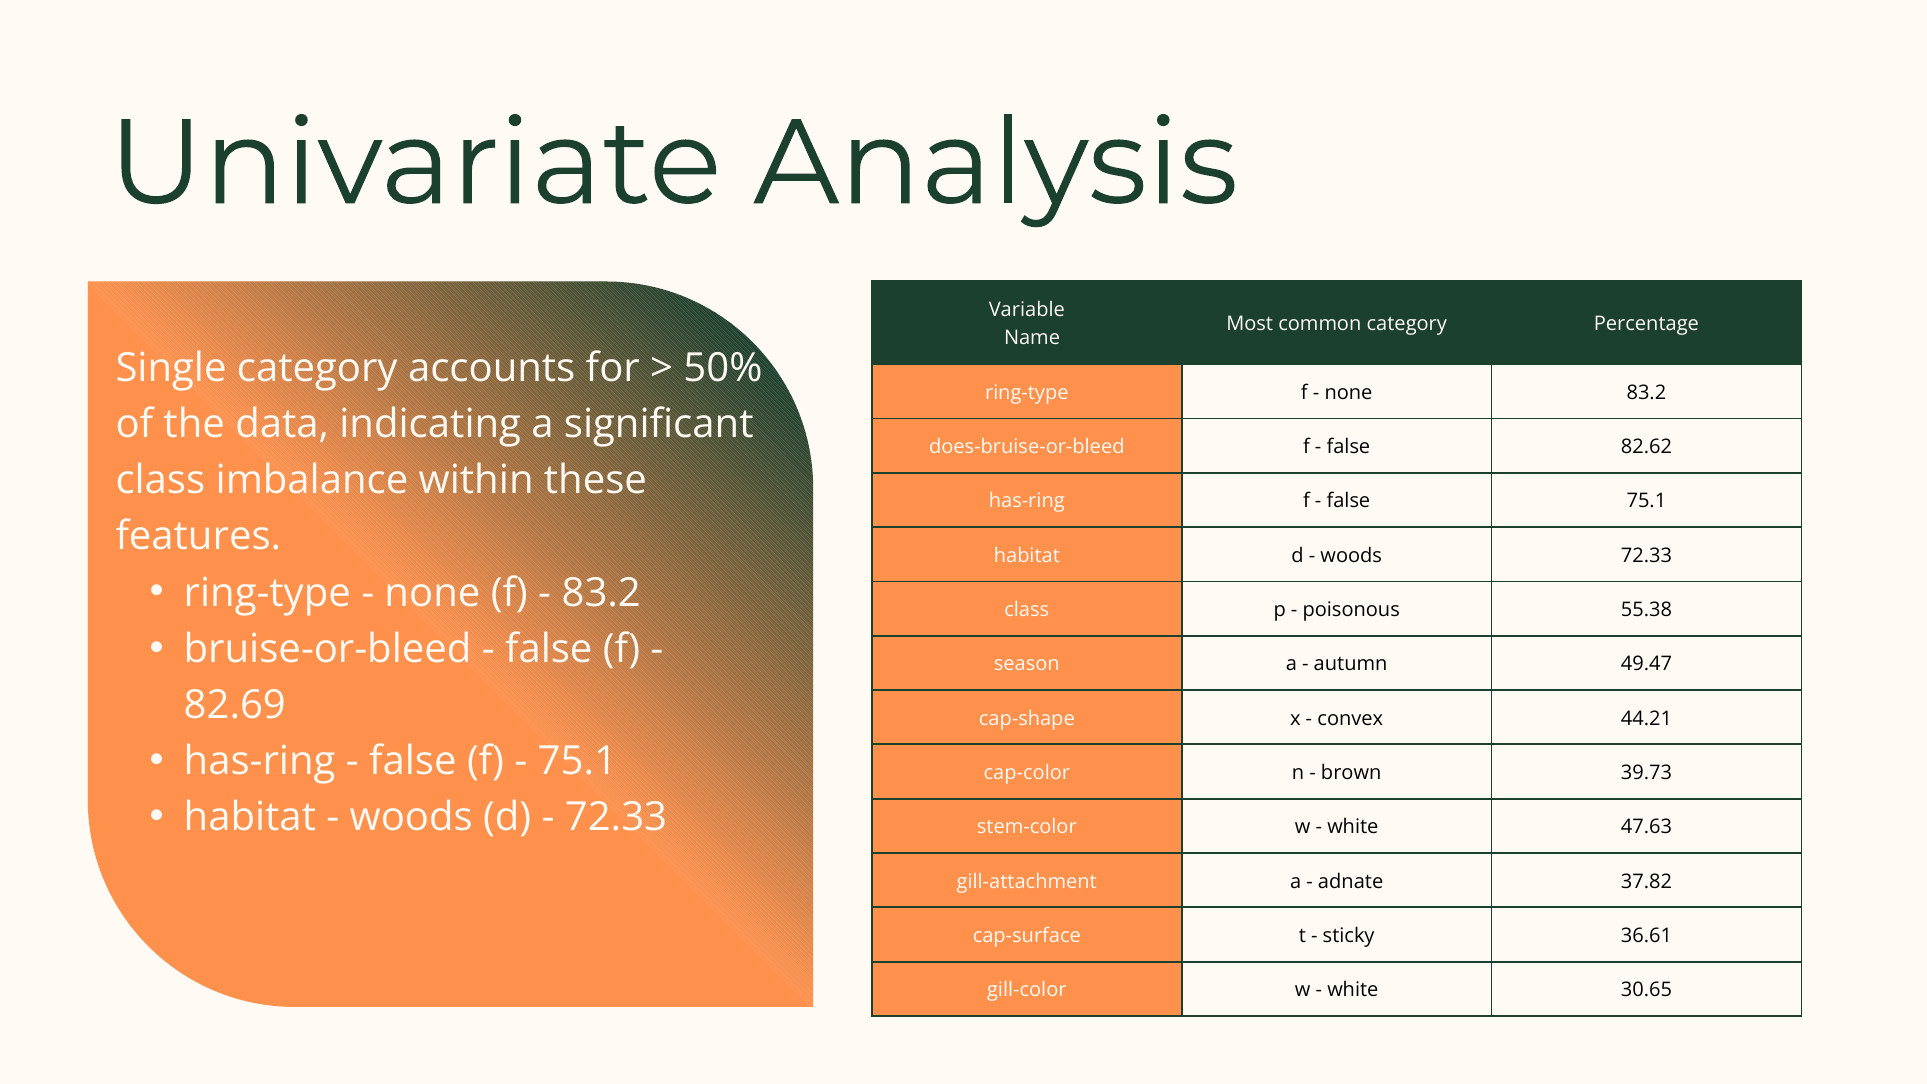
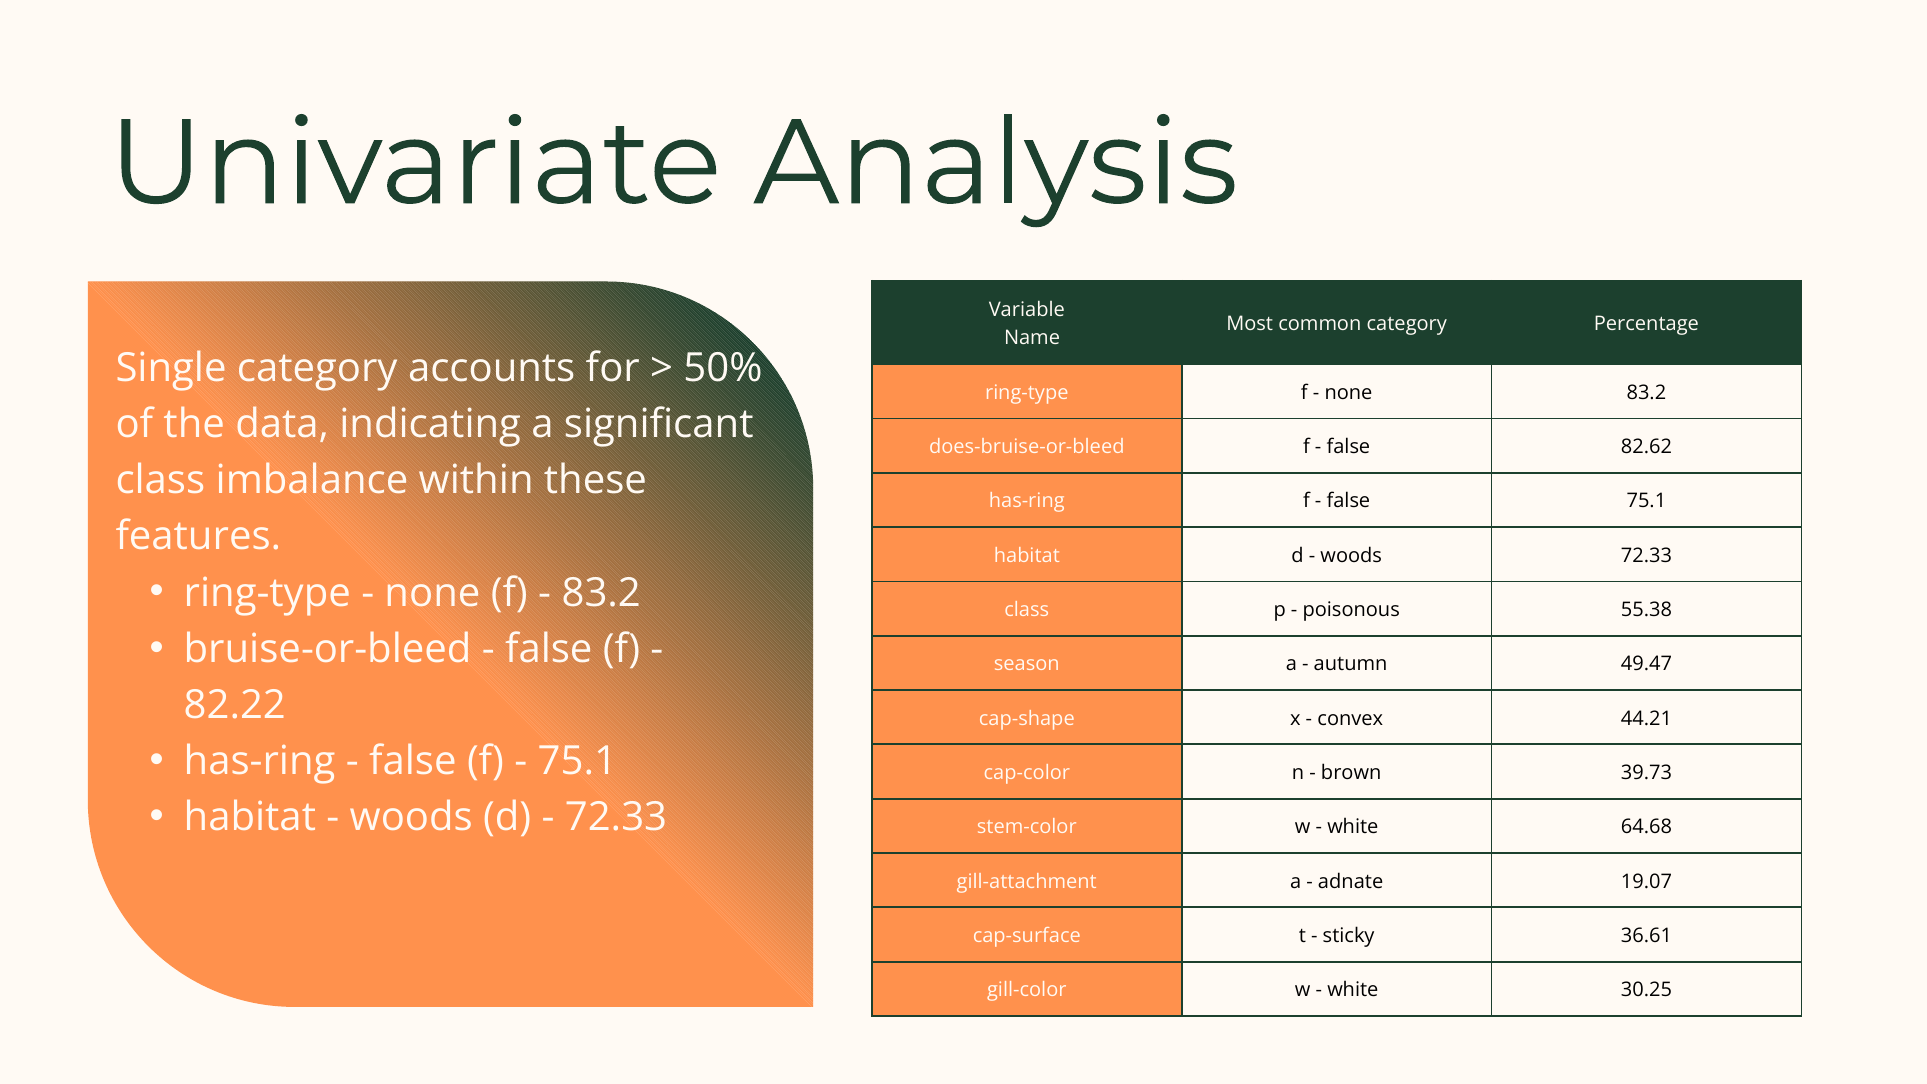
82.69: 82.69 -> 82.22 (235, 705)
47.63: 47.63 -> 64.68 (1647, 827)
37.82: 37.82 -> 19.07 (1647, 882)
30.65: 30.65 -> 30.25 (1647, 990)
